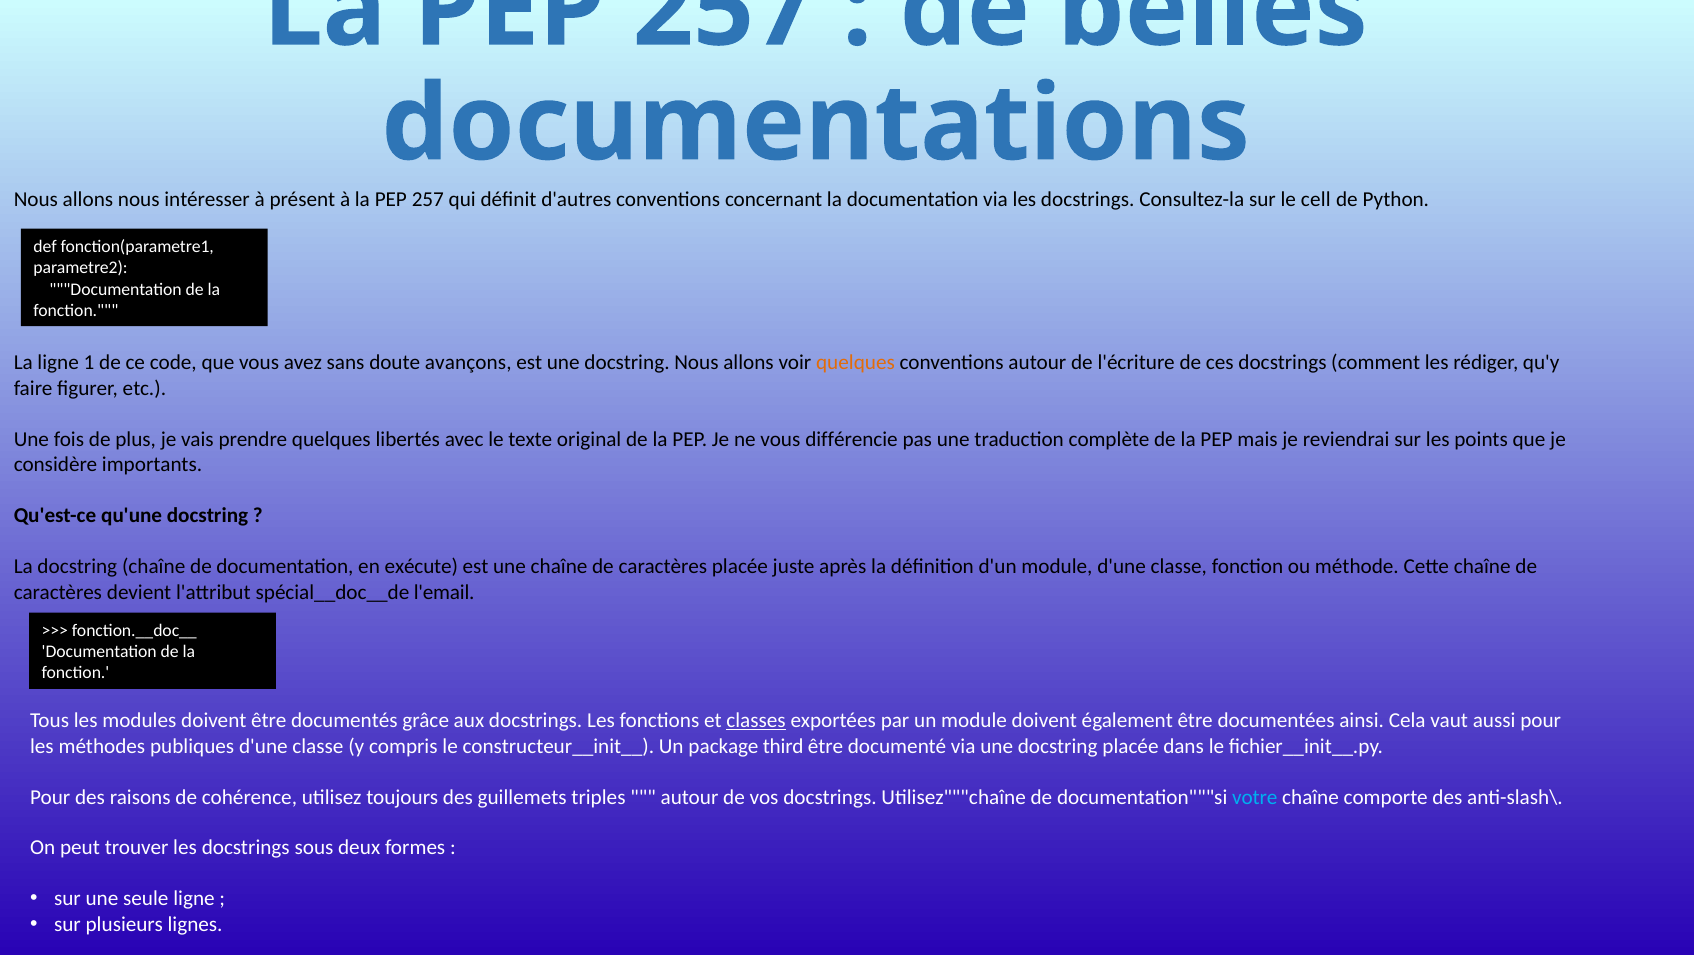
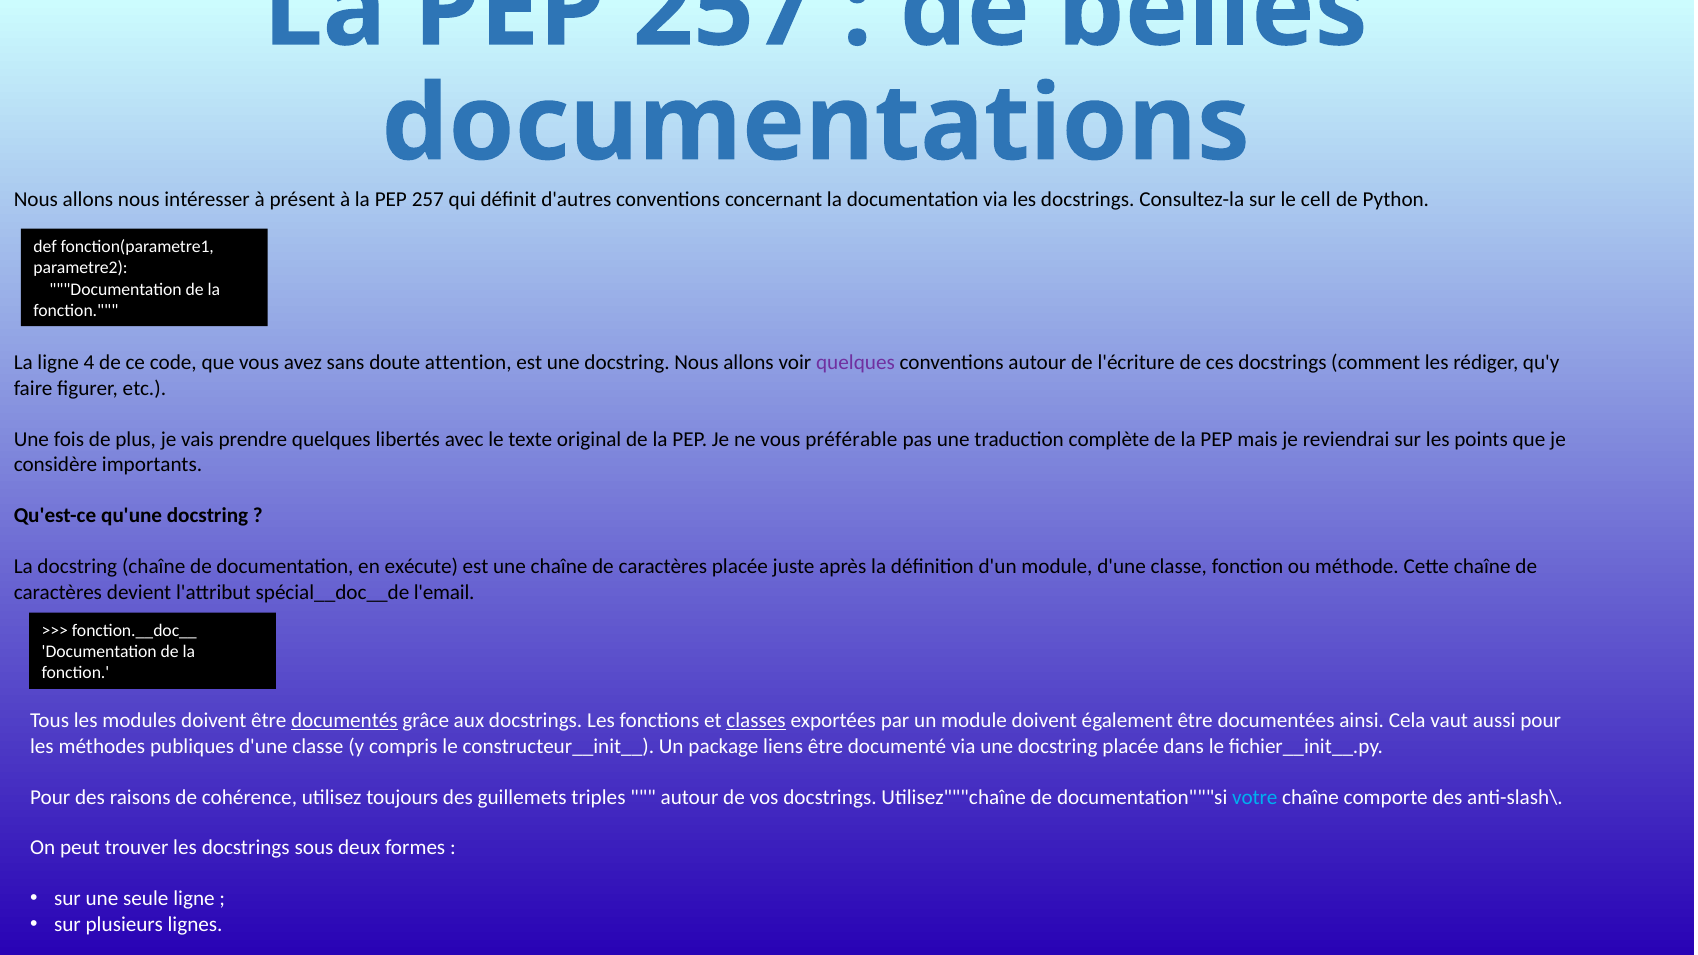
1: 1 -> 4 (89, 363)
avançons: avançons -> attention (468, 363)
quelques colour: orange -> purple (855, 363)
différencie: différencie -> préférable (851, 439)
documentés underline: none -> present (344, 721)
third: third -> liens (783, 746)
